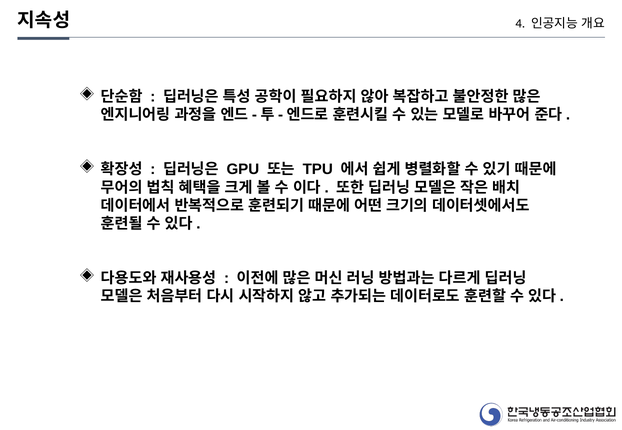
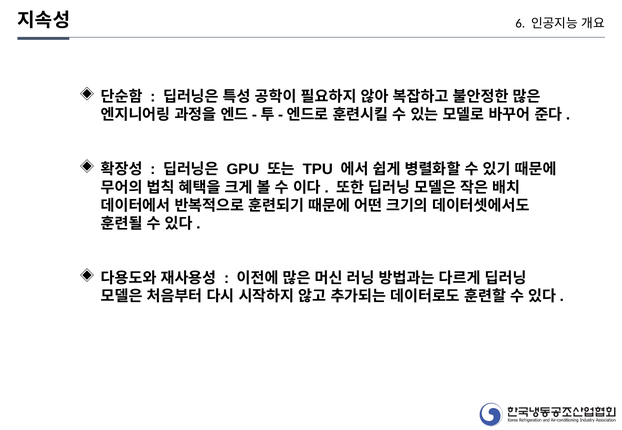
4: 4 -> 6 (520, 24)
